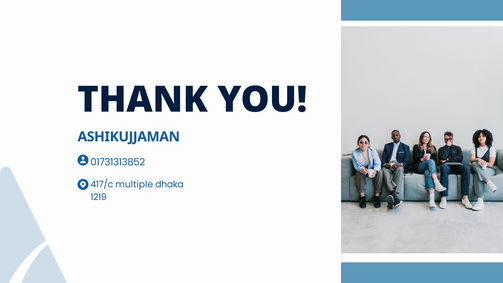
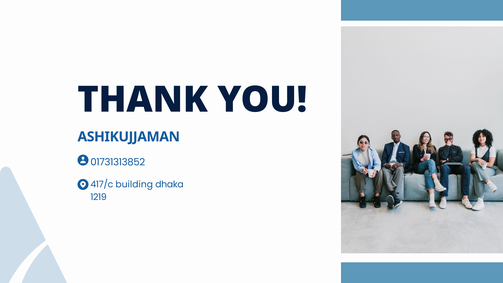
multiple: multiple -> building (134, 184)
